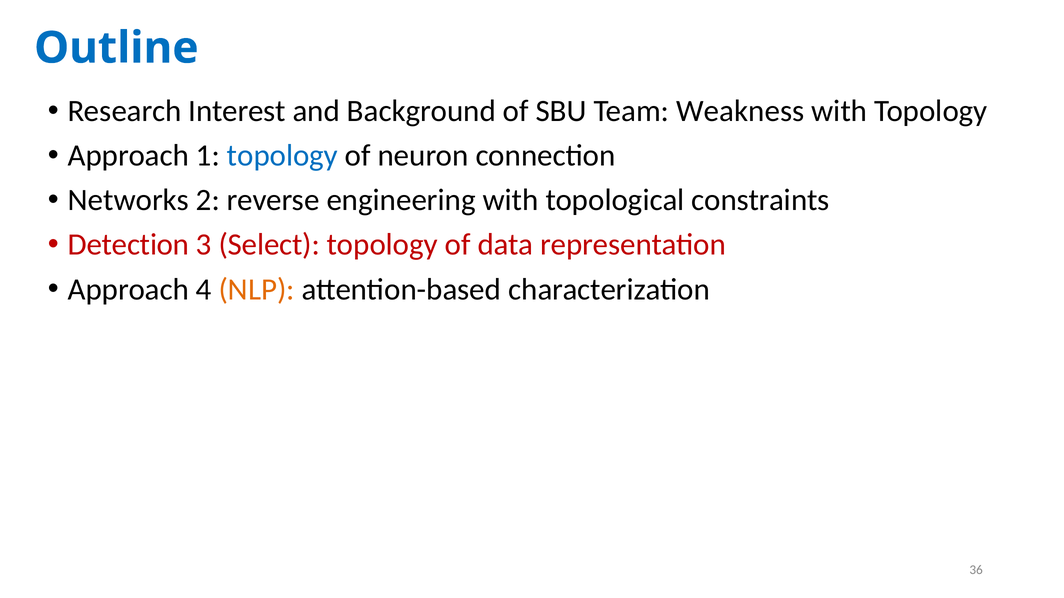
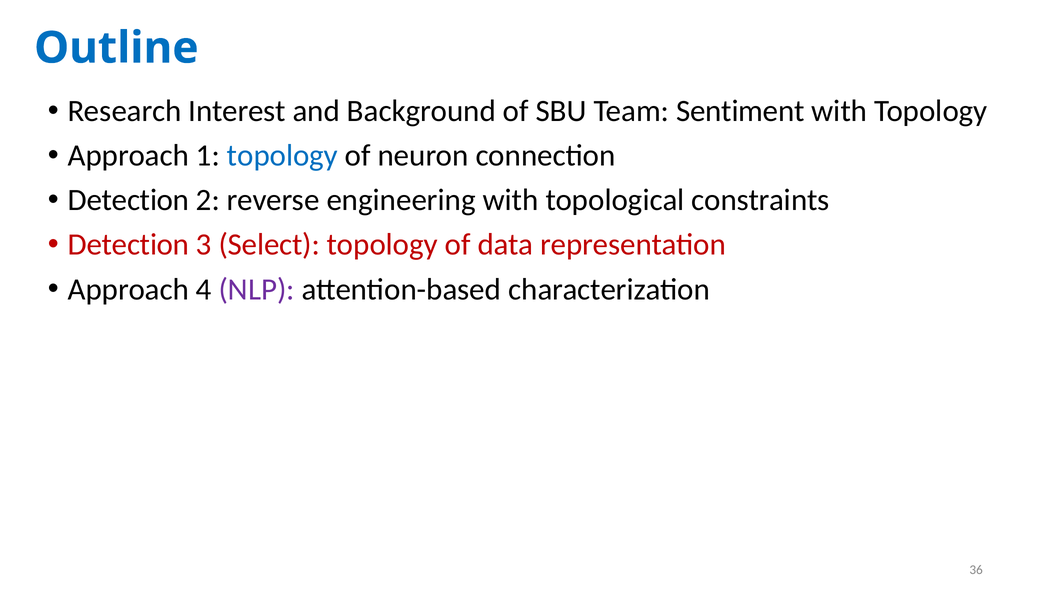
Weakness: Weakness -> Sentiment (740, 111)
Networks: Networks -> Detection (129, 200)
NLP colour: orange -> purple (257, 290)
